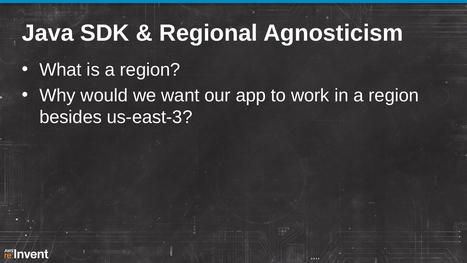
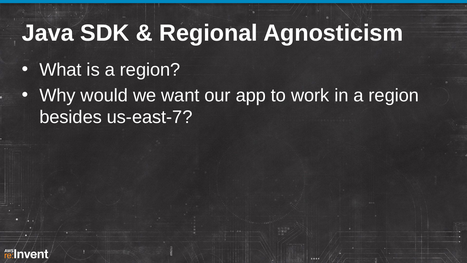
us-east-3: us-east-3 -> us-east-7 (150, 117)
